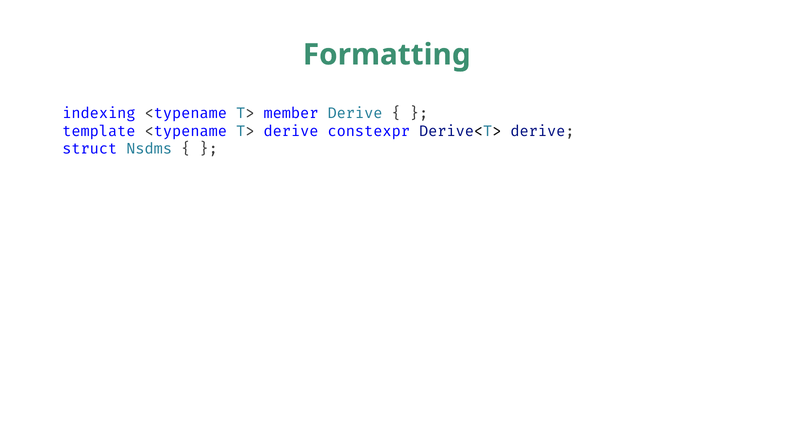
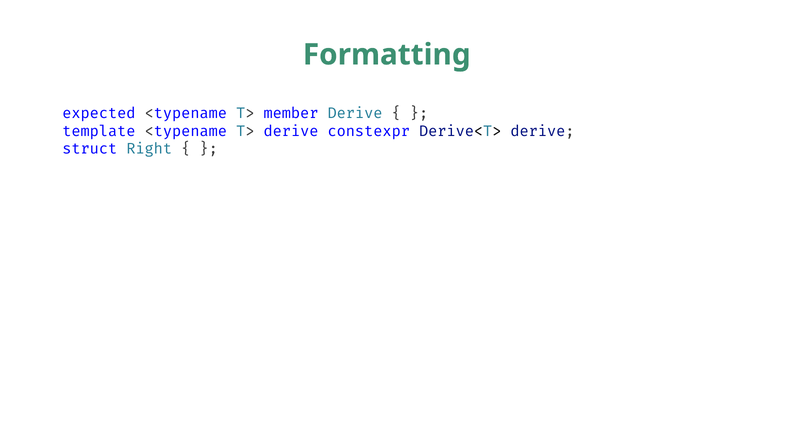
indexing: indexing -> expected (99, 113)
Nsdms: Nsdms -> Right (149, 149)
